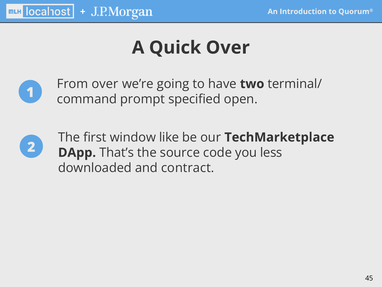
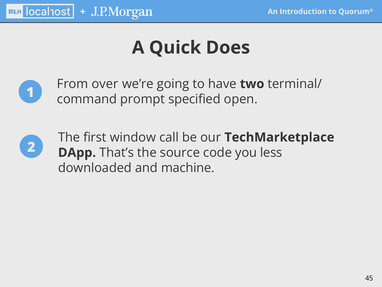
Quick Over: Over -> Does (228, 48)
like: like -> call (169, 137)
contract: contract -> machine (188, 168)
